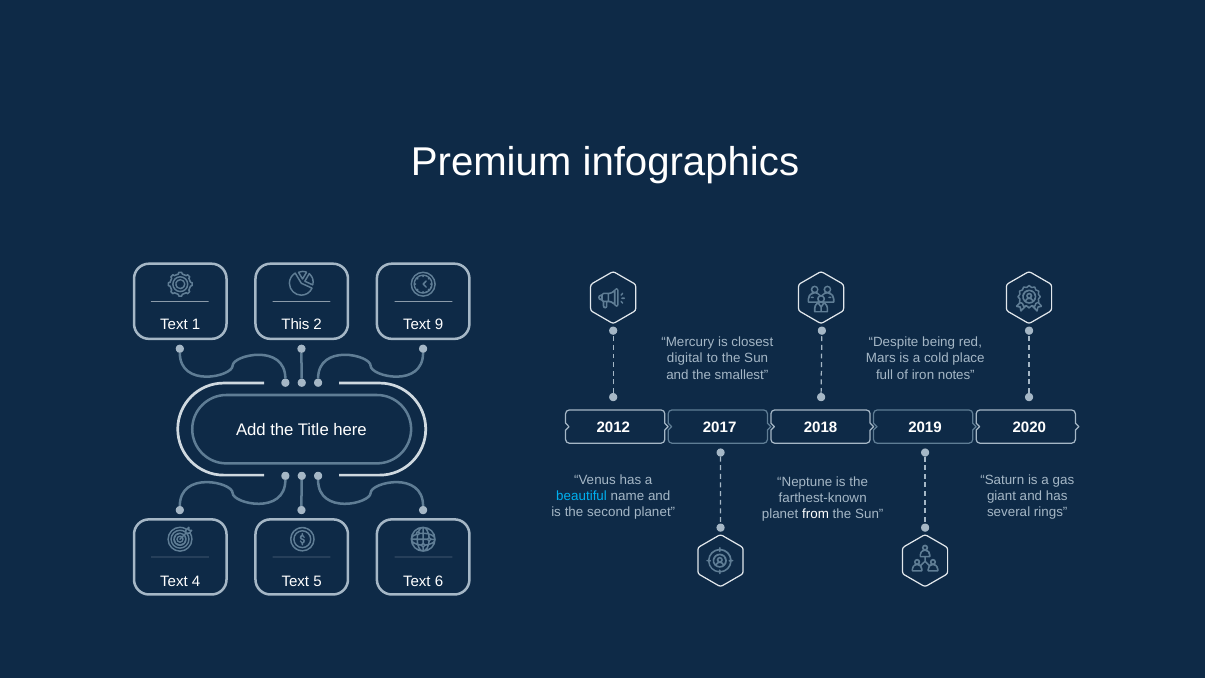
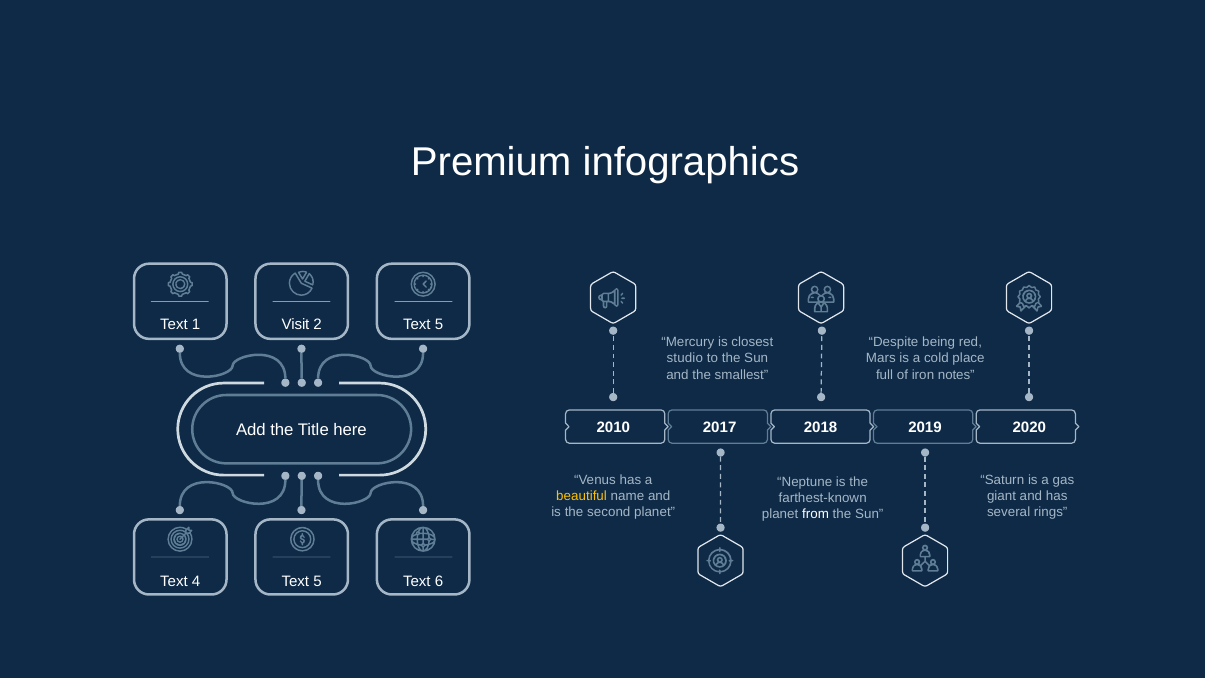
This: This -> Visit (295, 325)
2 Text 9: 9 -> 5 (439, 325)
digital: digital -> studio (685, 358)
2012: 2012 -> 2010 (613, 428)
beautiful colour: light blue -> yellow (582, 496)
